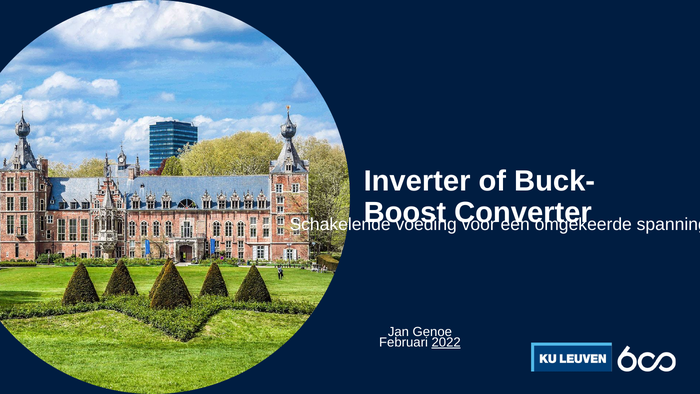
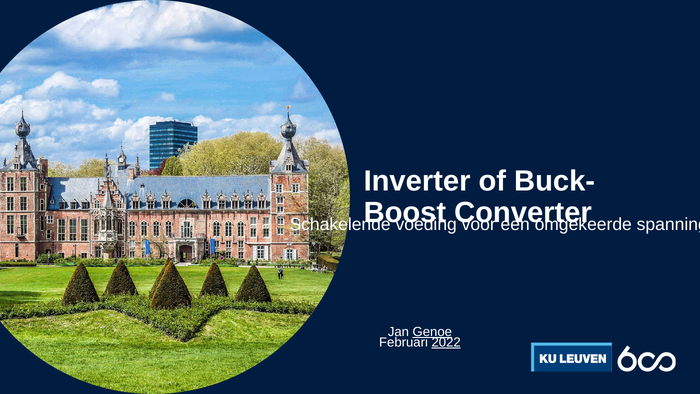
Genoe underline: none -> present (432, 332)
